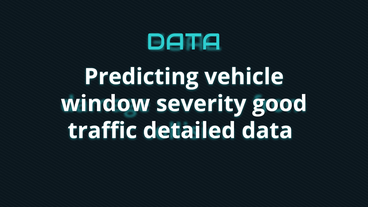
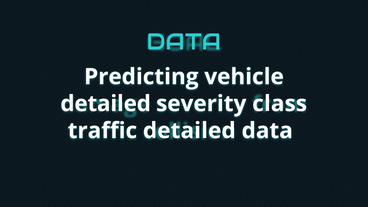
window: window -> detailed (106, 104)
good: good -> class (280, 104)
